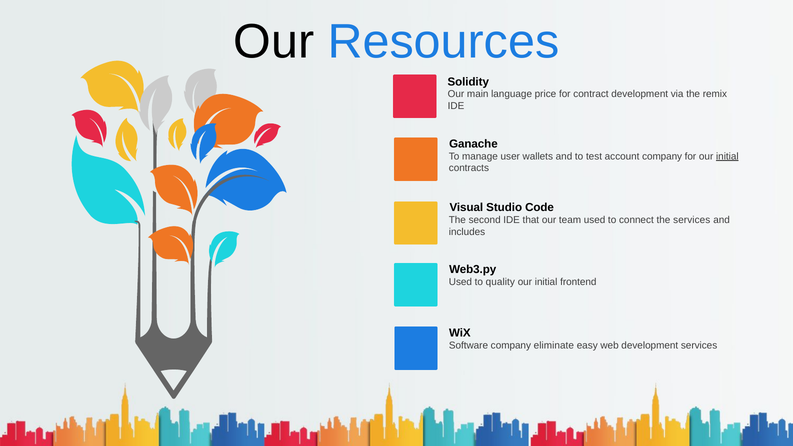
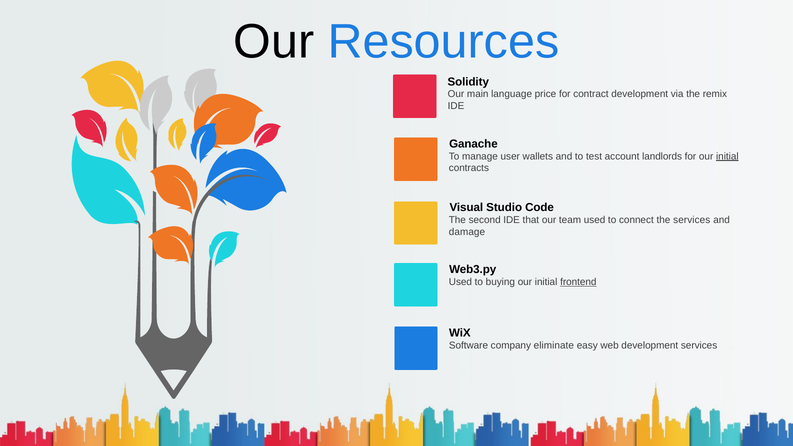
account company: company -> landlords (662, 156)
includes: includes -> damage (467, 232)
quality: quality -> buying (500, 282)
frontend underline: none -> present (578, 282)
